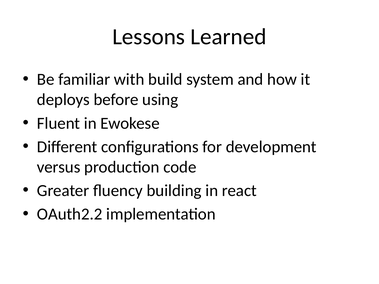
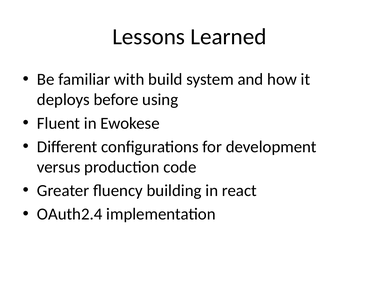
OAuth2.2: OAuth2.2 -> OAuth2.4 (70, 214)
